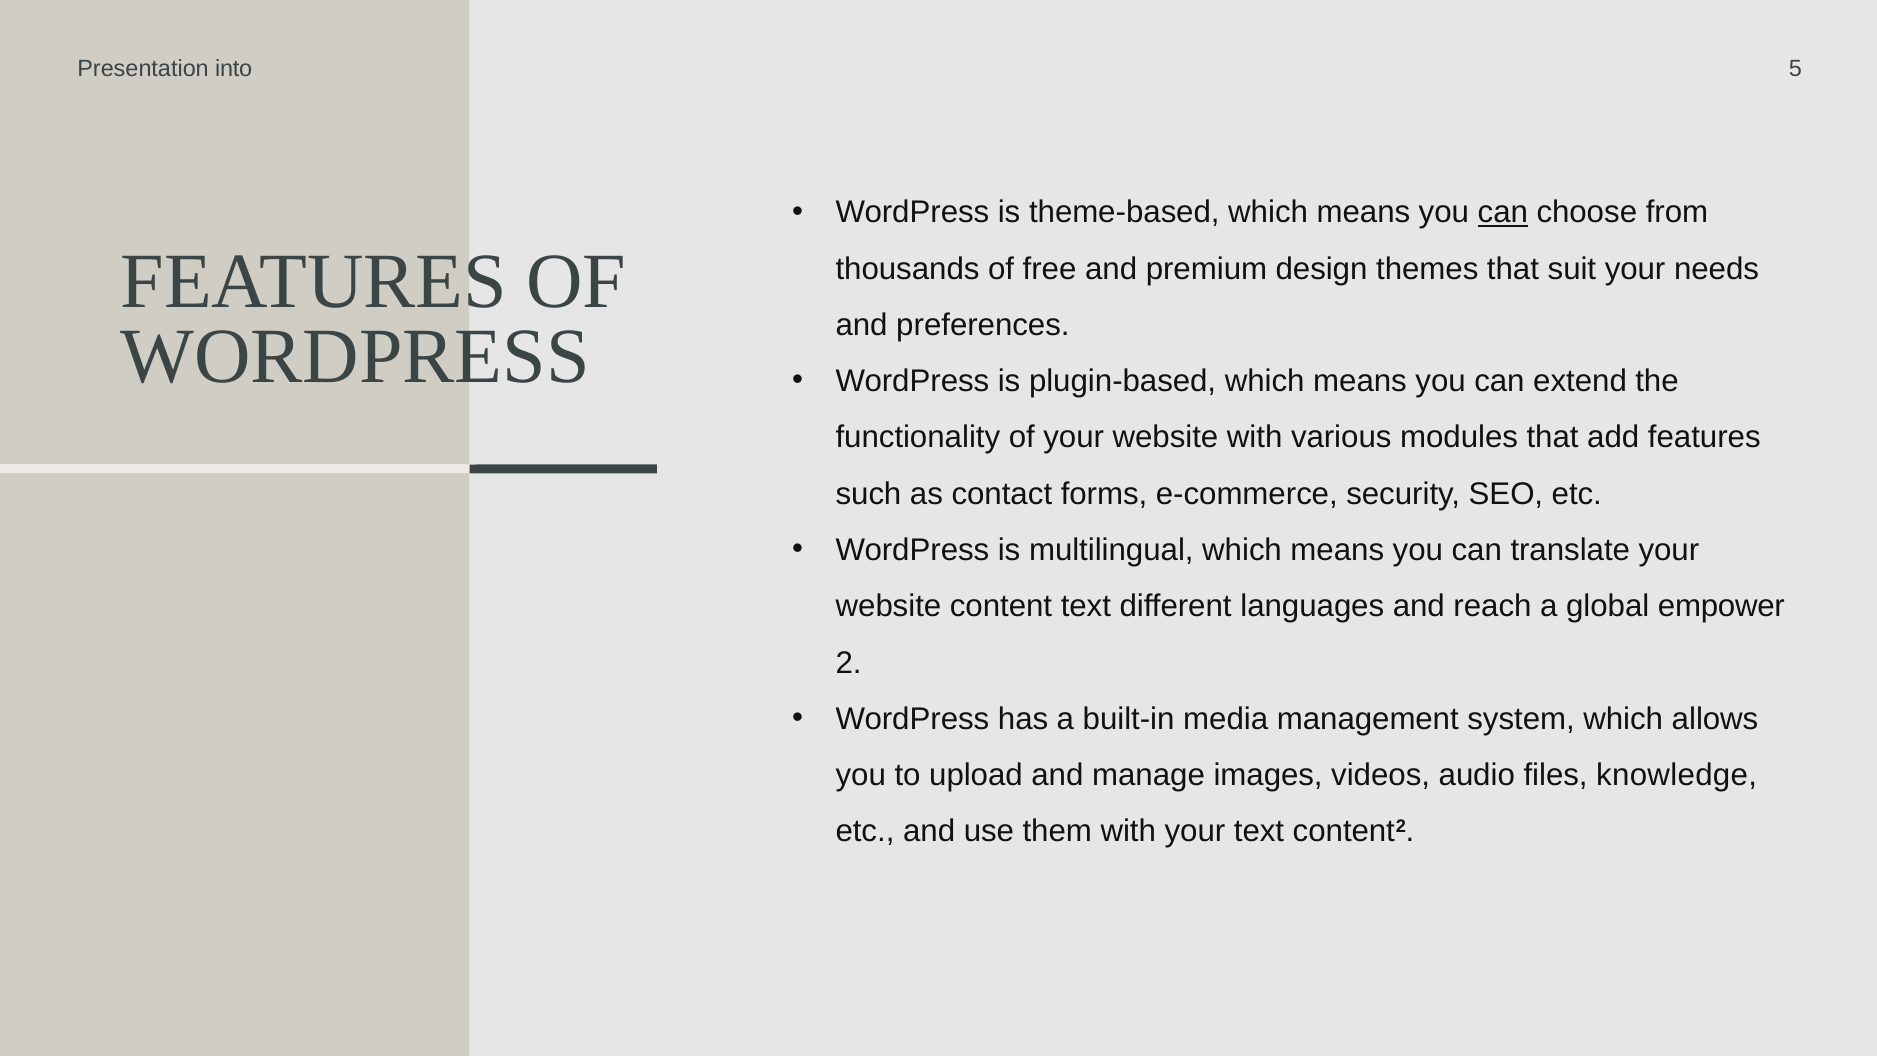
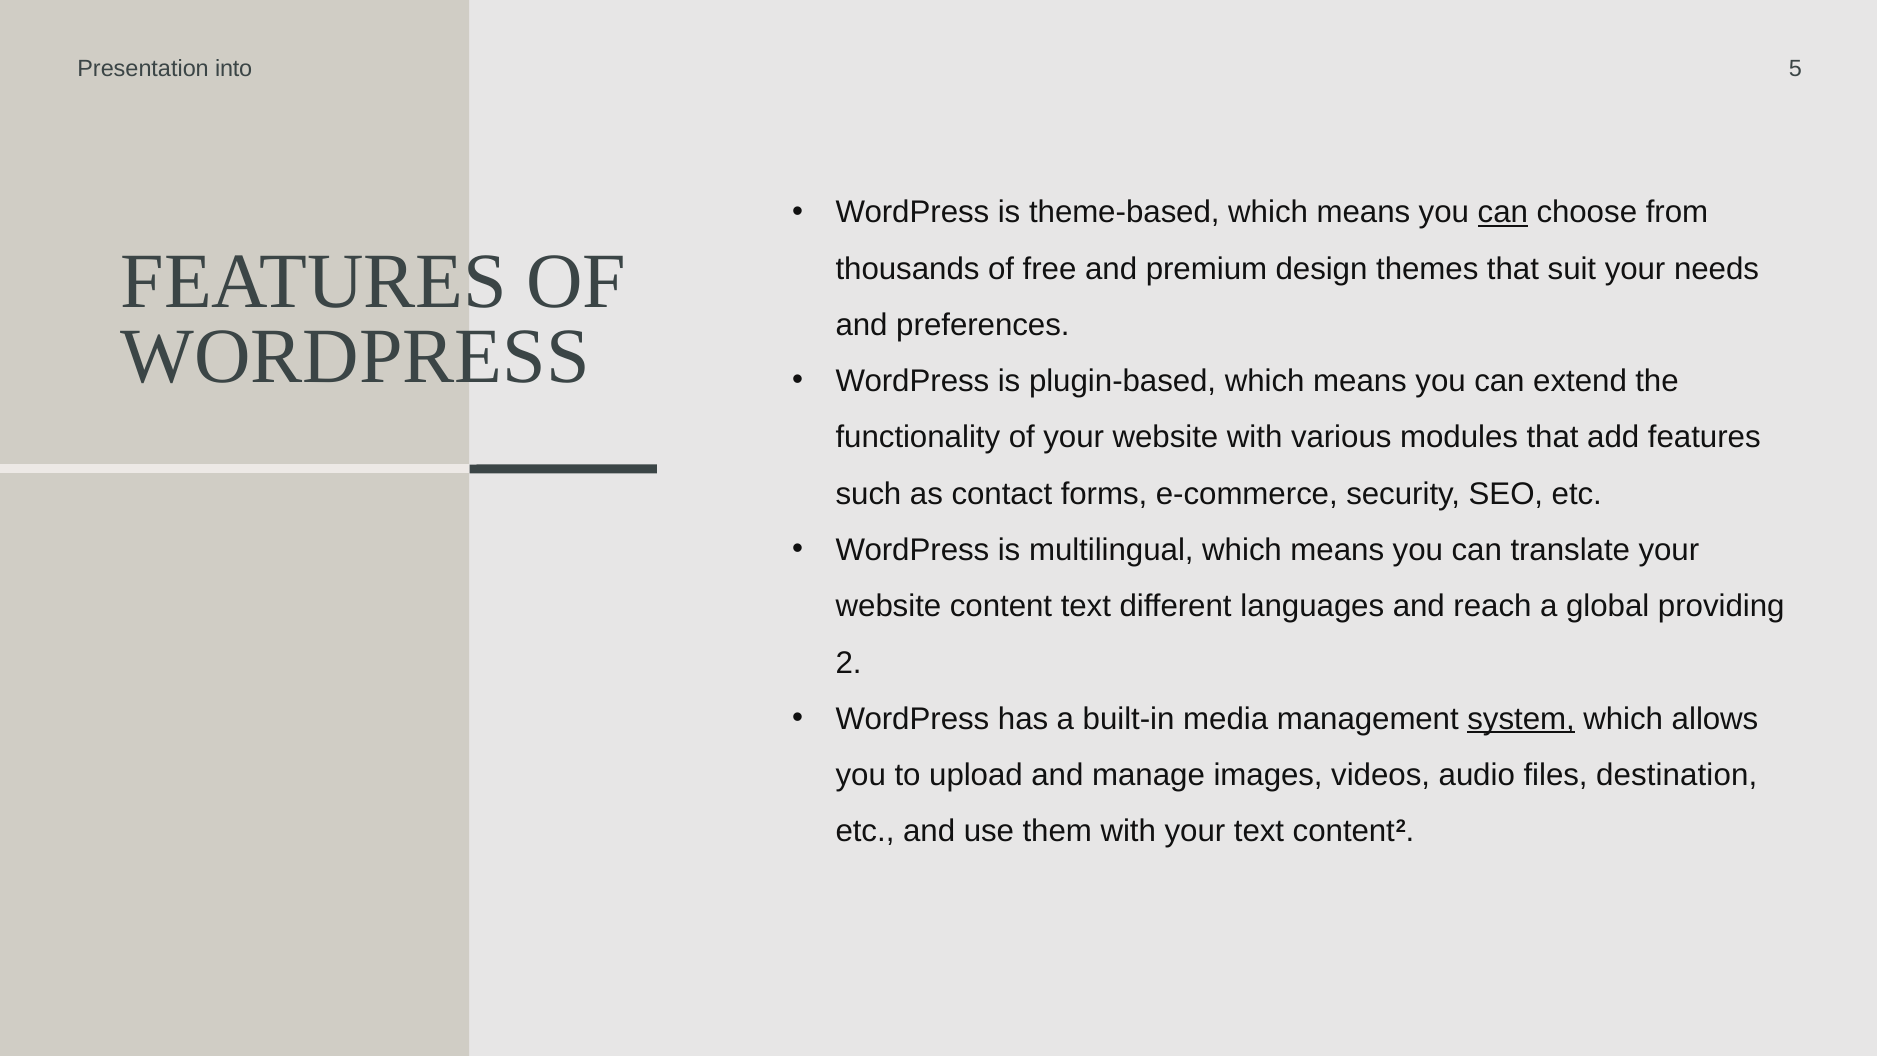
empower: empower -> providing (1721, 606)
system underline: none -> present (1521, 719)
knowledge: knowledge -> destination (1677, 775)
